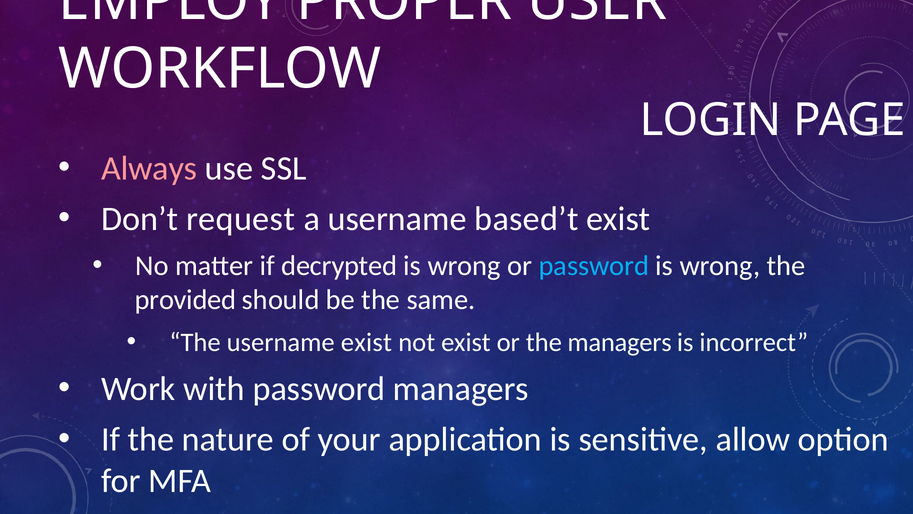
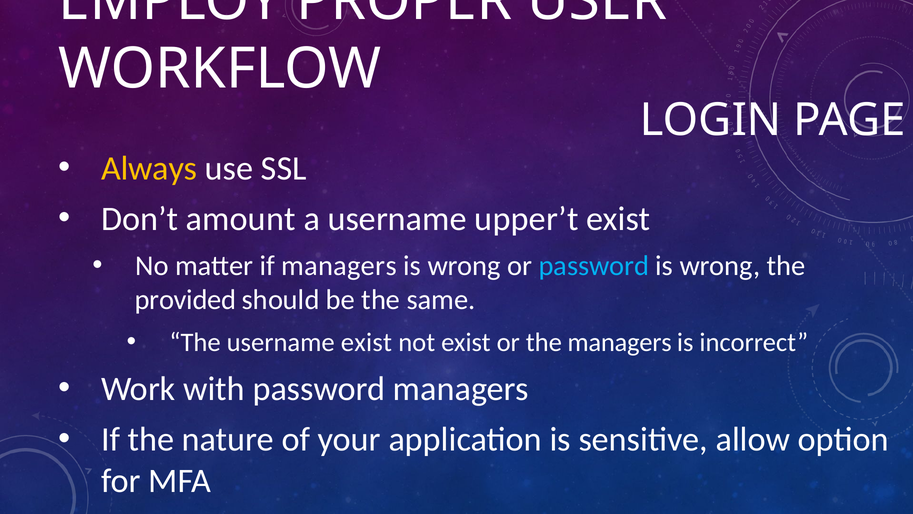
Always colour: pink -> yellow (149, 168)
request: request -> amount (241, 219)
based’t: based’t -> upper’t (526, 219)
if decrypted: decrypted -> managers (339, 265)
